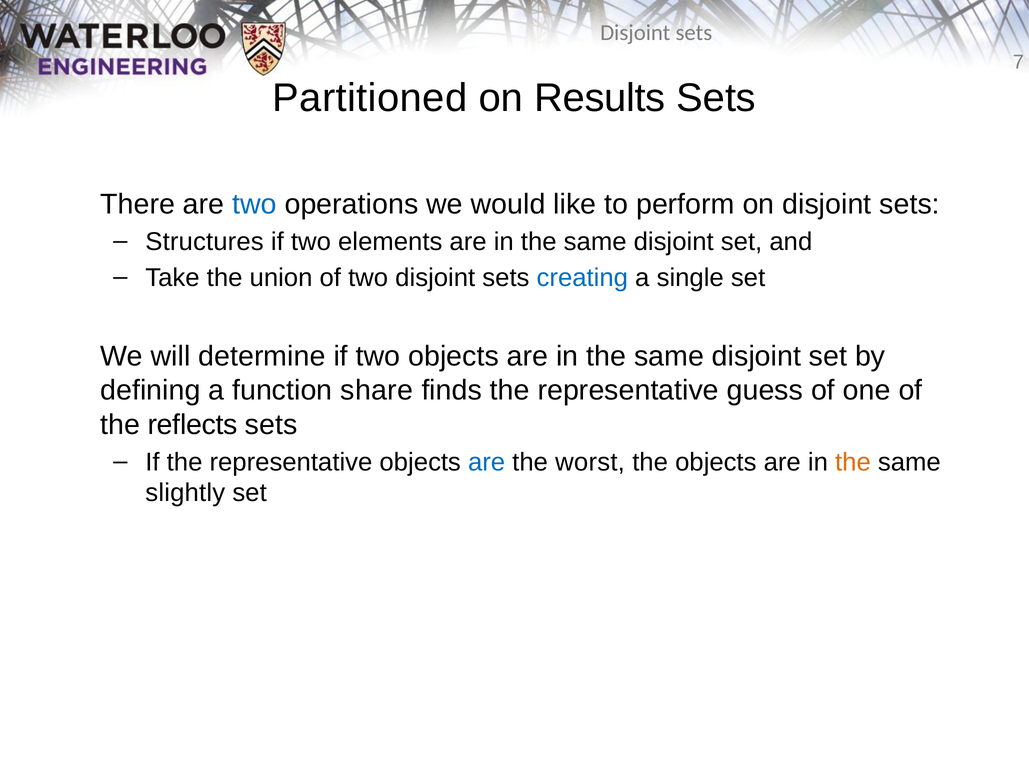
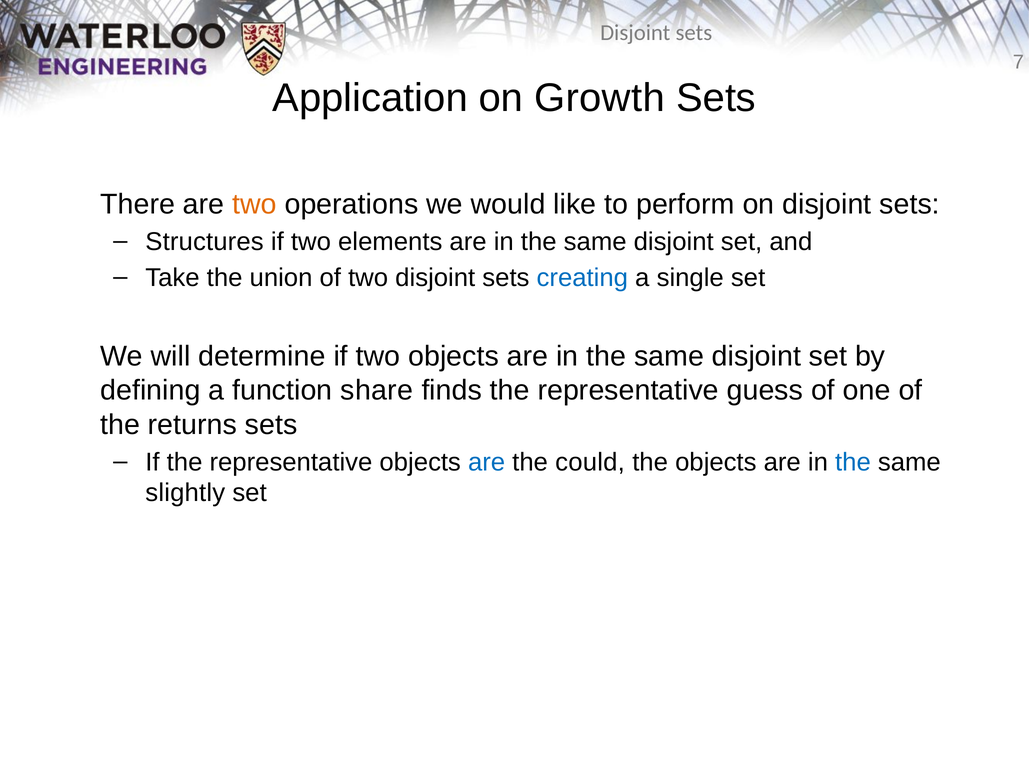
Partitioned: Partitioned -> Application (370, 98)
Results: Results -> Growth (599, 98)
two colour: blue -> orange (254, 204)
reflects: reflects -> returns (192, 425)
worst: worst -> could (590, 463)
the colour: orange -> blue (853, 463)
